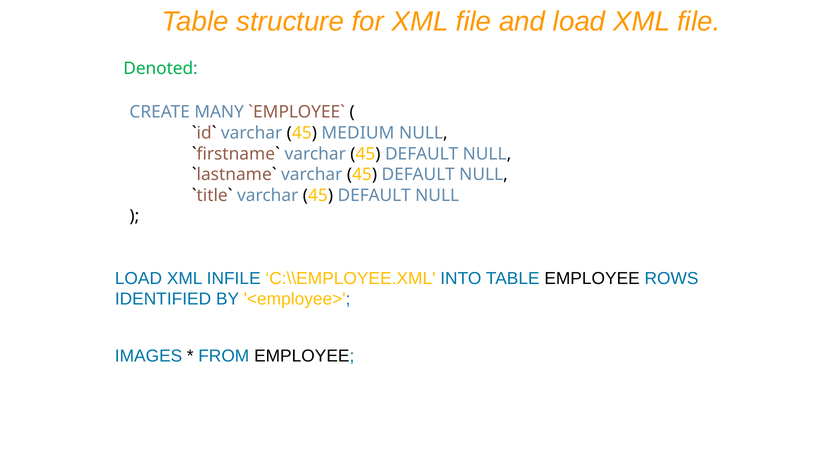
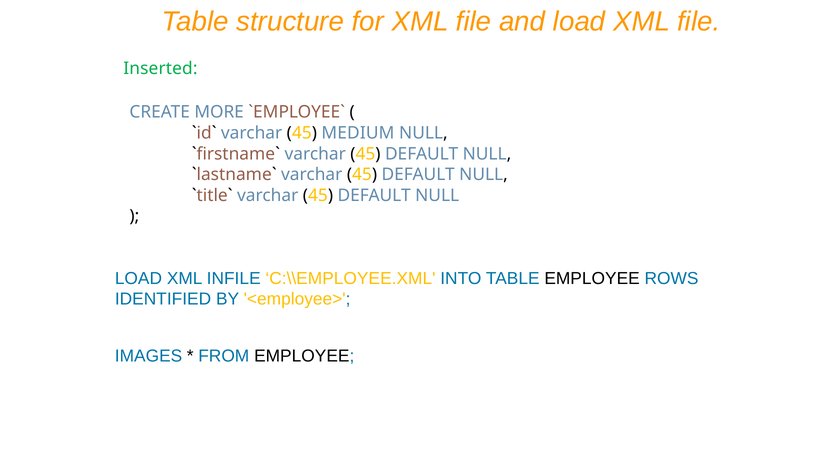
Denoted: Denoted -> Inserted (160, 68)
MANY: MANY -> MORE (219, 112)
